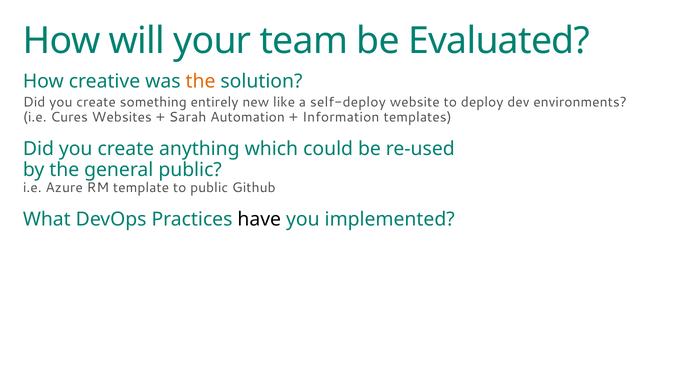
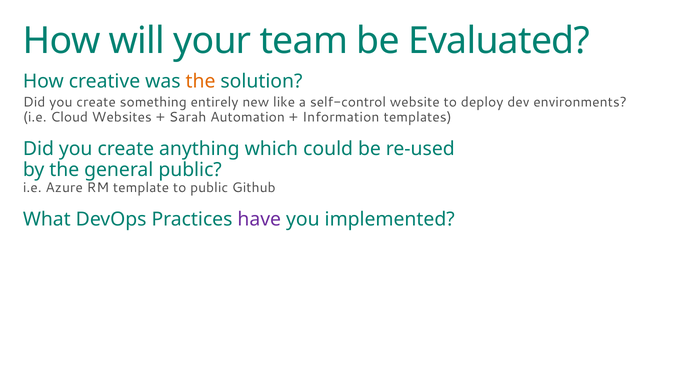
self-deploy: self-deploy -> self-control (348, 102)
Cures: Cures -> Cloud (69, 117)
have colour: black -> purple (259, 220)
